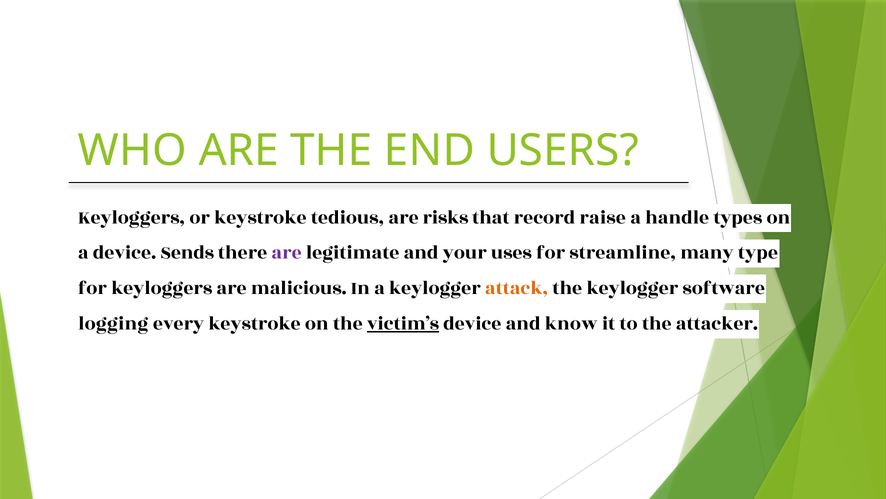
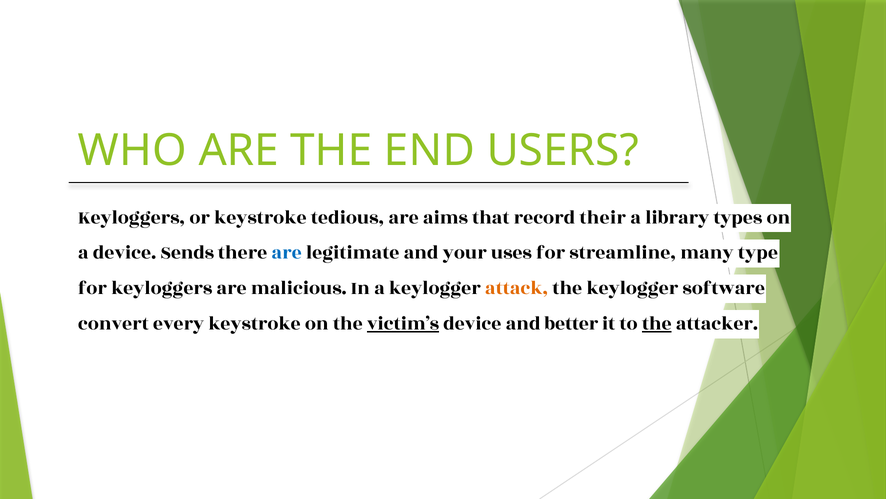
risks: risks -> aims (445, 217)
raise: raise -> their (603, 217)
handle: handle -> library (677, 217)
are colour: purple -> blue (287, 252)
logging: logging -> convert (113, 323)
know: know -> better (571, 323)
the underline: none -> present (657, 323)
